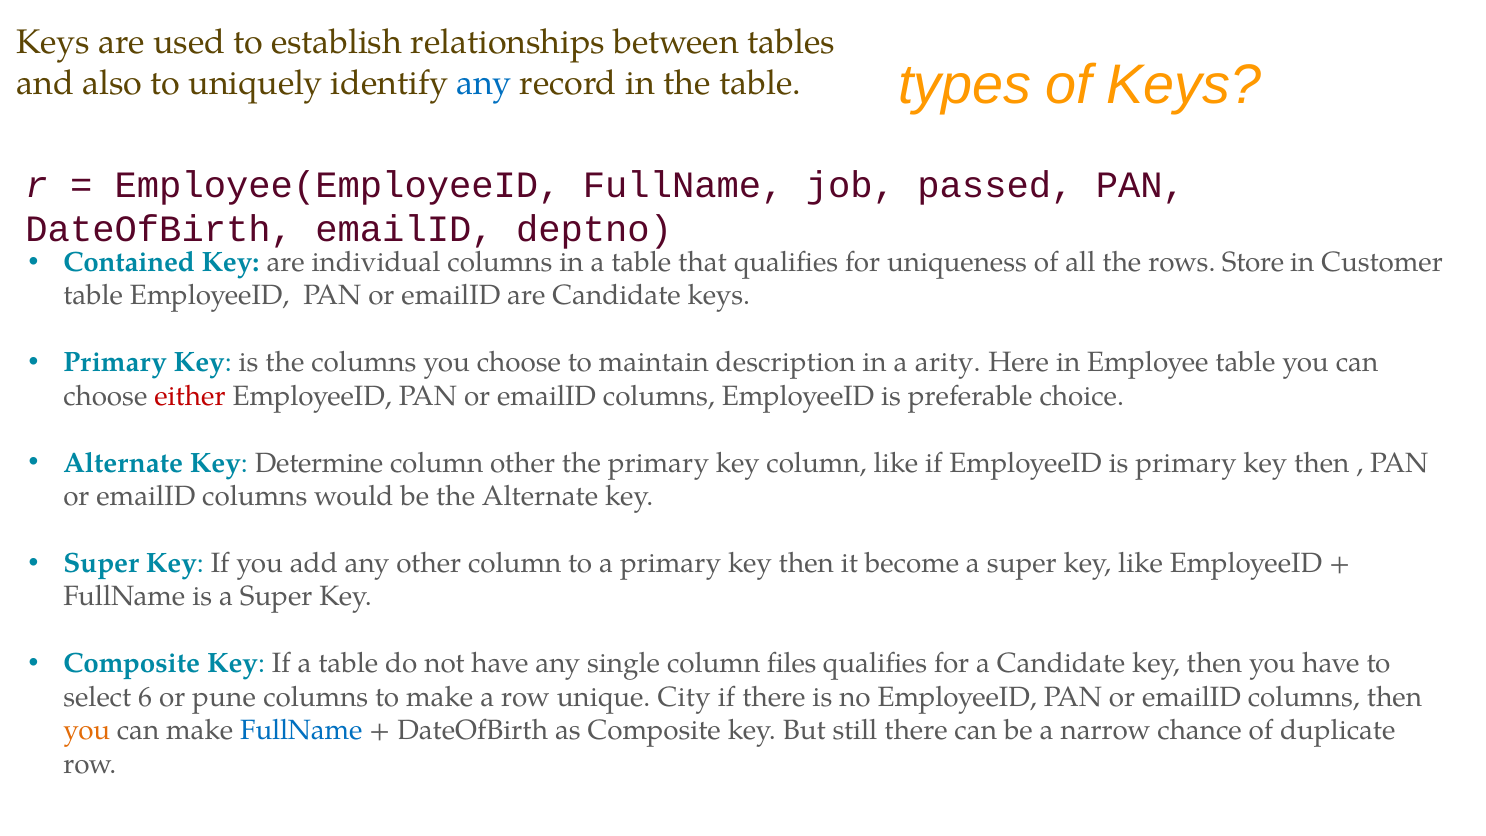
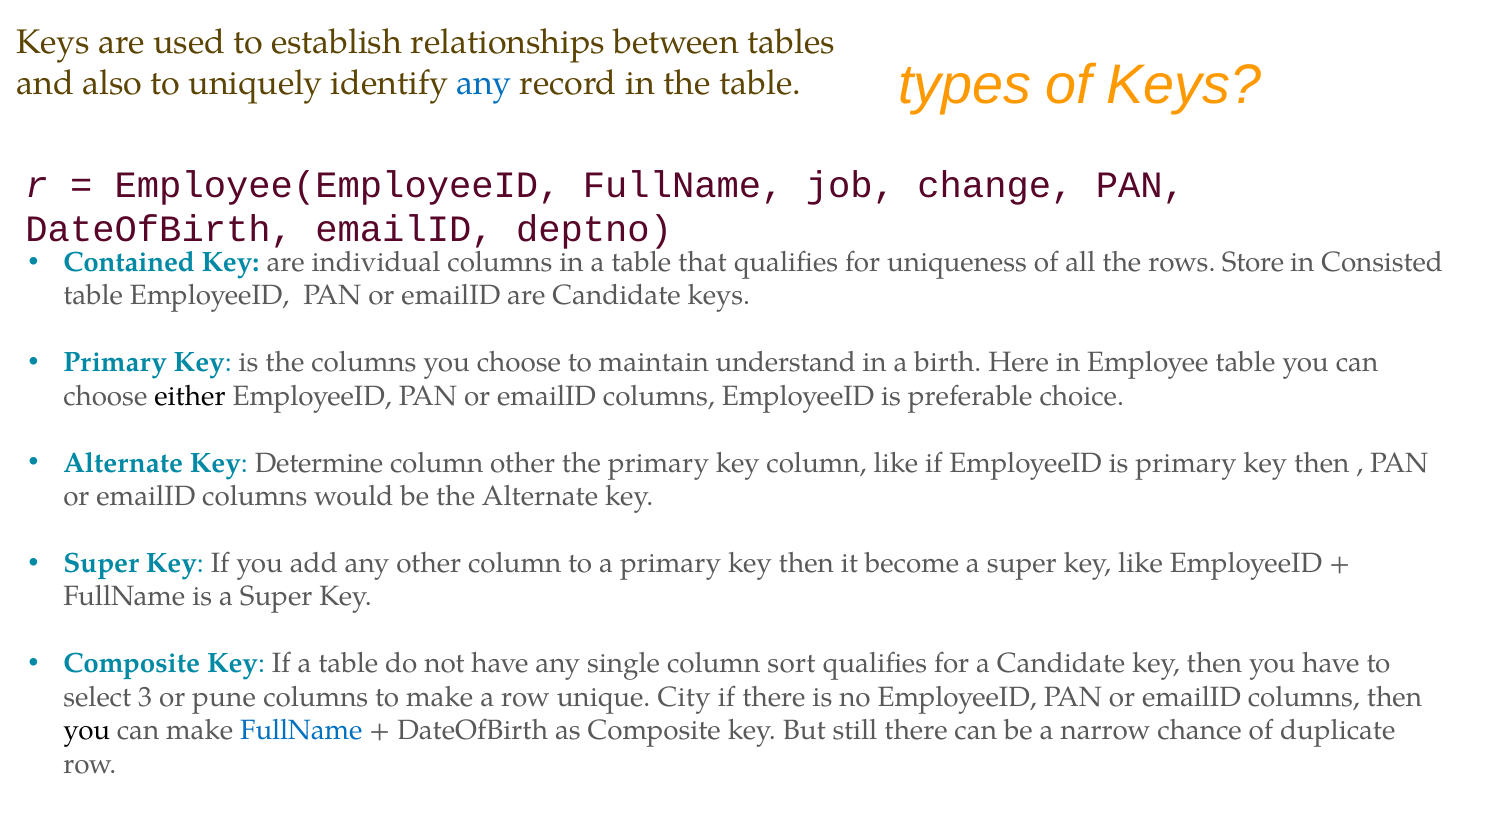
passed: passed -> change (995, 185)
Customer: Customer -> Consisted (1382, 262)
description: description -> understand (786, 363)
arity: arity -> birth (948, 363)
either colour: red -> black (190, 396)
files: files -> sort (791, 664)
6: 6 -> 3 (145, 697)
you colour: orange -> black (87, 730)
